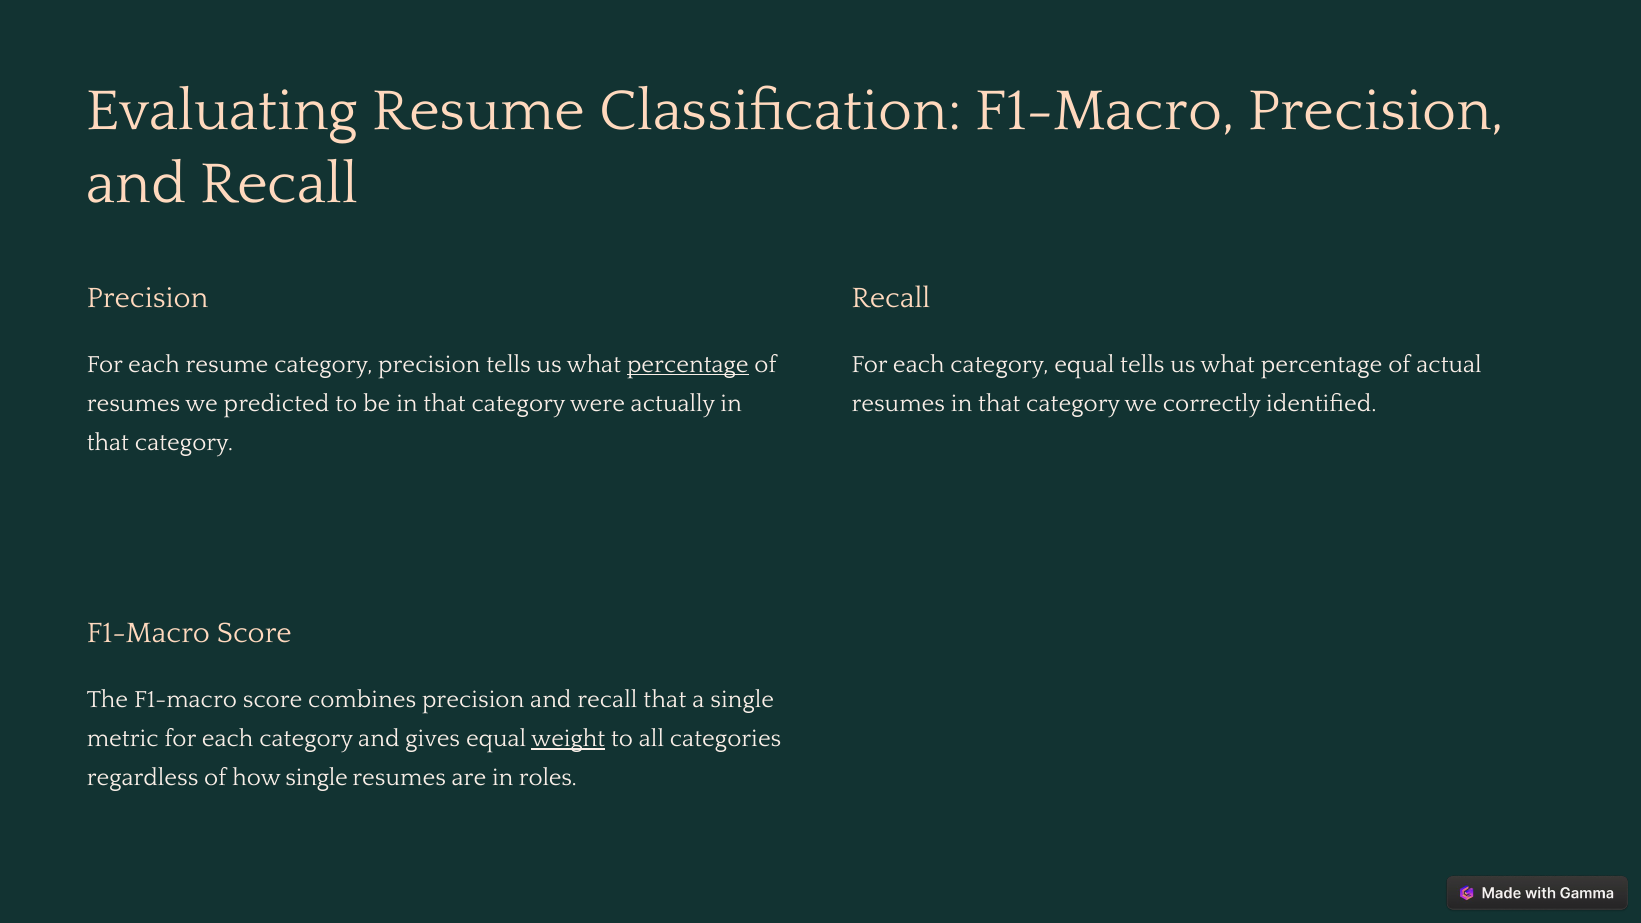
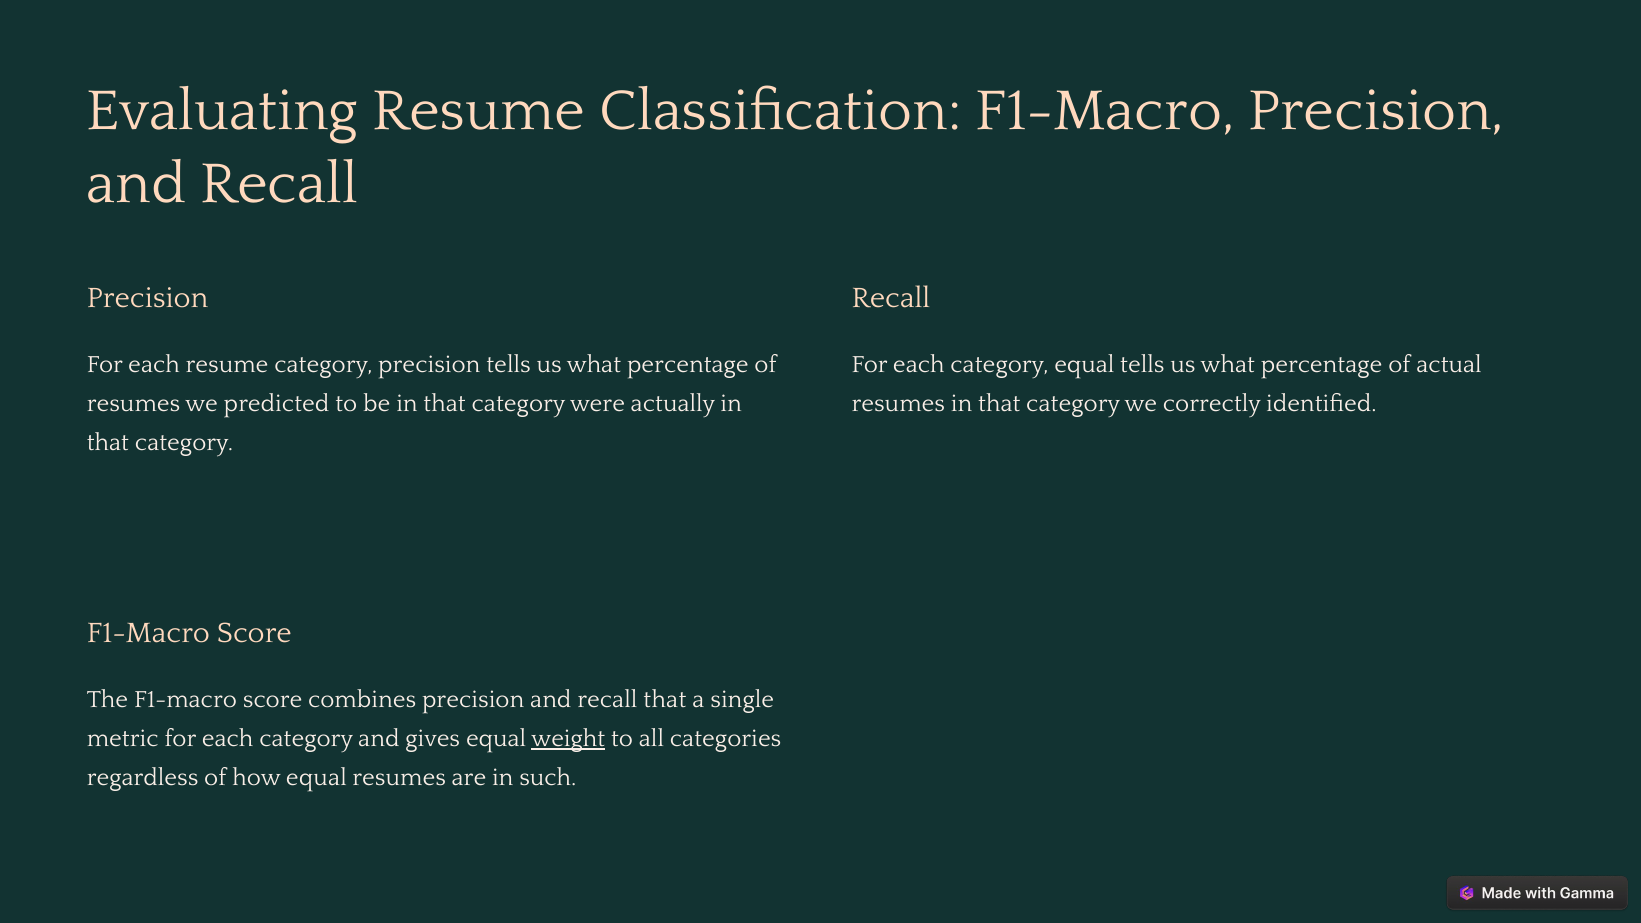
percentage underline: present -> none (688, 364)
how single: single -> equal (316, 778)
roles: roles -> such (548, 778)
